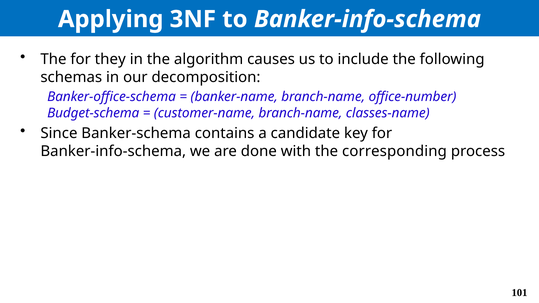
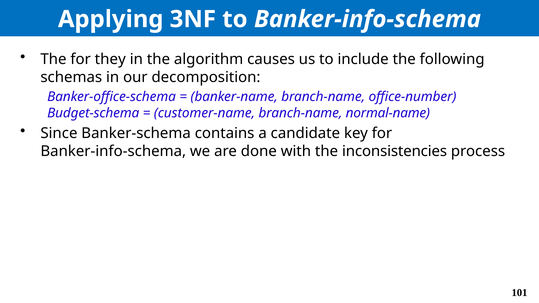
classes-name: classes-name -> normal-name (388, 113)
corresponding: corresponding -> inconsistencies (395, 151)
